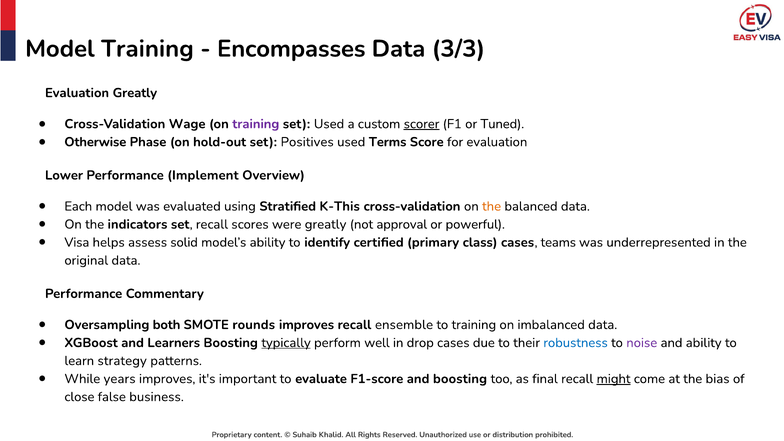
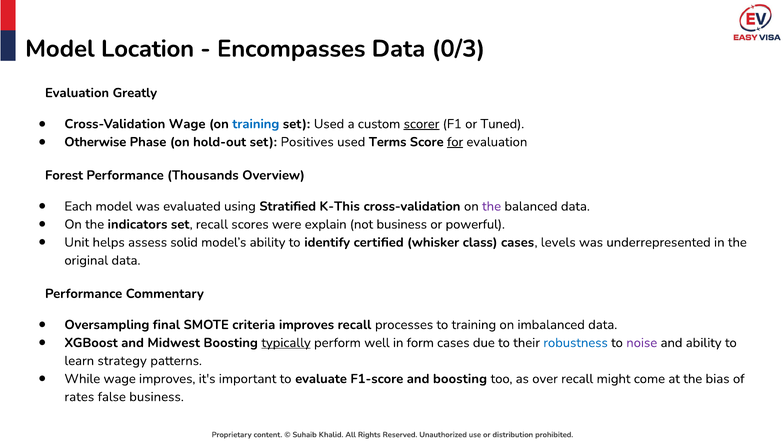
Model Training: Training -> Location (148, 49)
3/3: 3/3 -> 0/3 (458, 49)
training colour: purple -> blue (256, 124)
for underline: none -> present (455, 142)
Lower: Lower -> Forest (64, 175)
Implement: Implement -> Thousands (203, 175)
the colour: orange -> purple (492, 206)
were greatly: greatly -> explain (326, 224)
not approval: approval -> business (402, 224)
Visa: Visa -> Unit (77, 242)
primary: primary -> whisker (433, 242)
teams: teams -> levels (558, 242)
both: both -> final (166, 325)
rounds: rounds -> criteria (254, 325)
ensemble: ensemble -> processes (404, 325)
Learners: Learners -> Midwest (174, 343)
drop: drop -> form (420, 343)
While years: years -> wage (120, 379)
final: final -> over (545, 379)
might underline: present -> none (614, 379)
close: close -> rates (79, 397)
